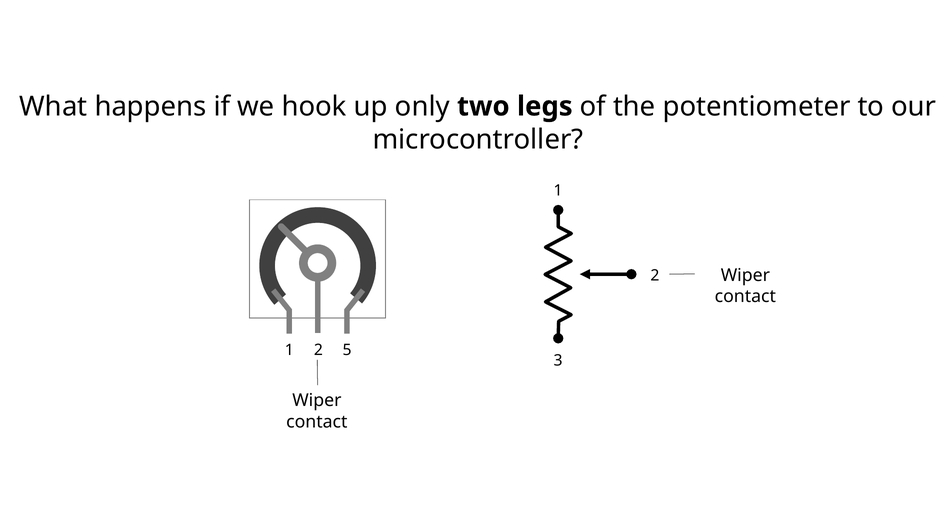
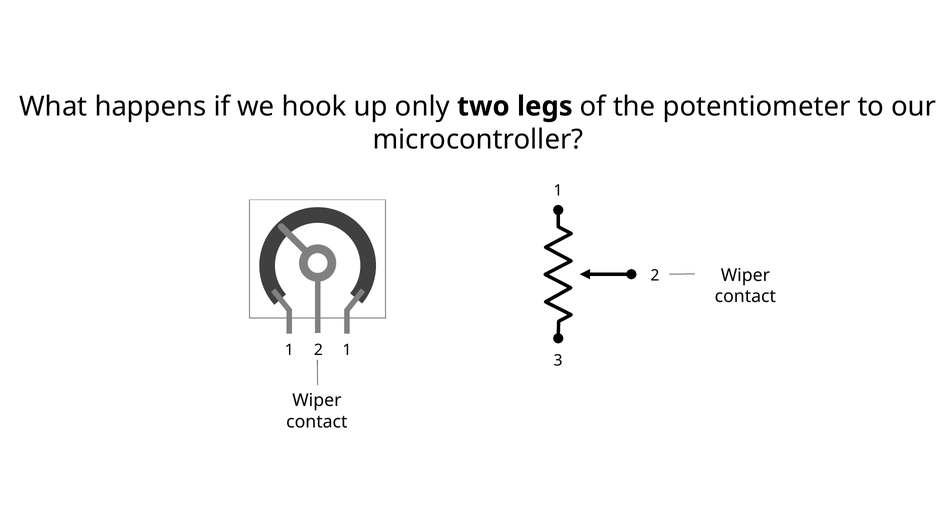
1 5: 5 -> 1 (347, 350)
